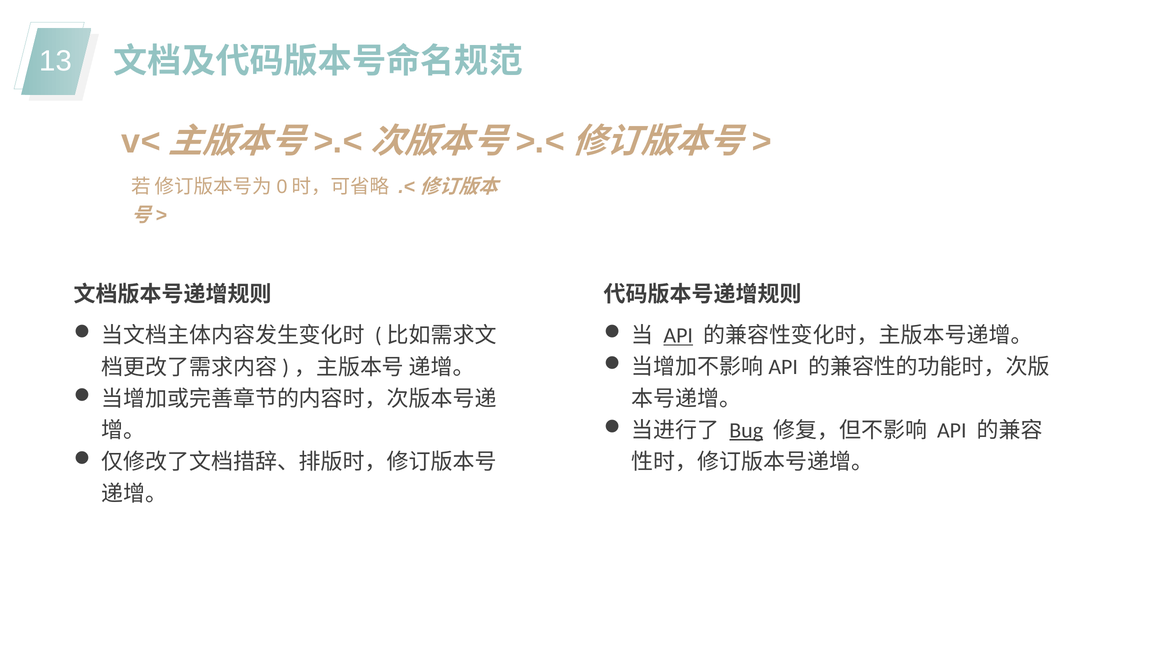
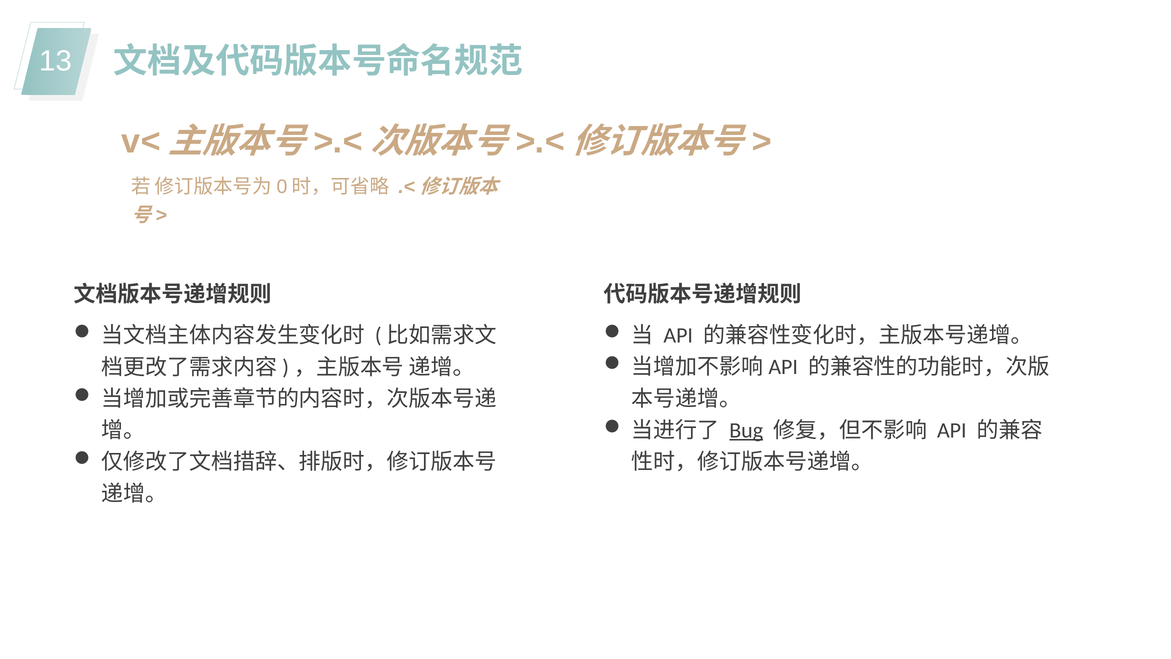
API underline: present -> none (678, 335)
